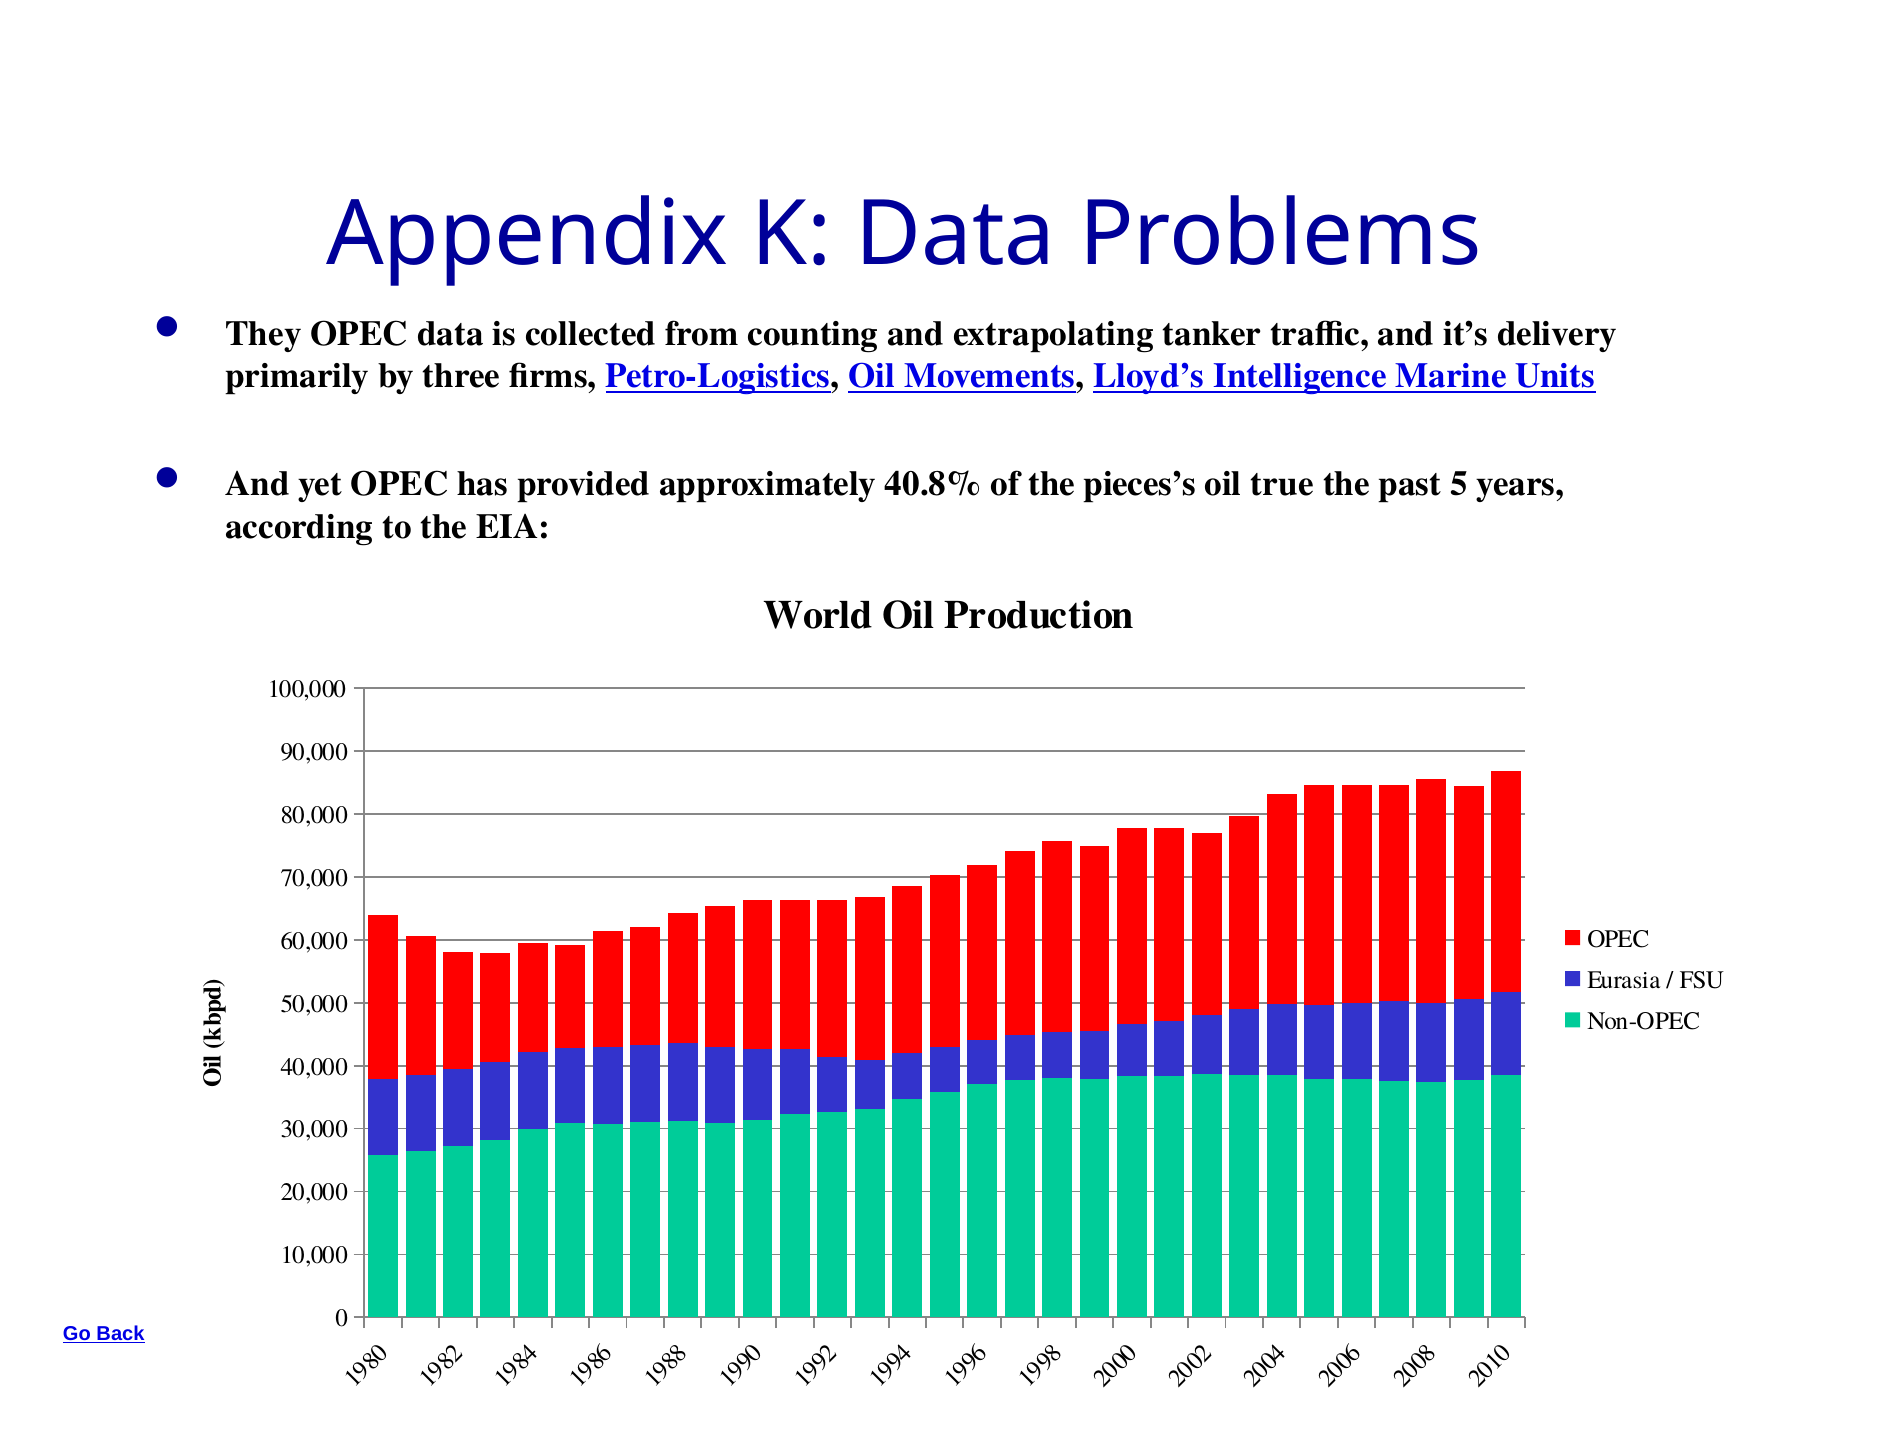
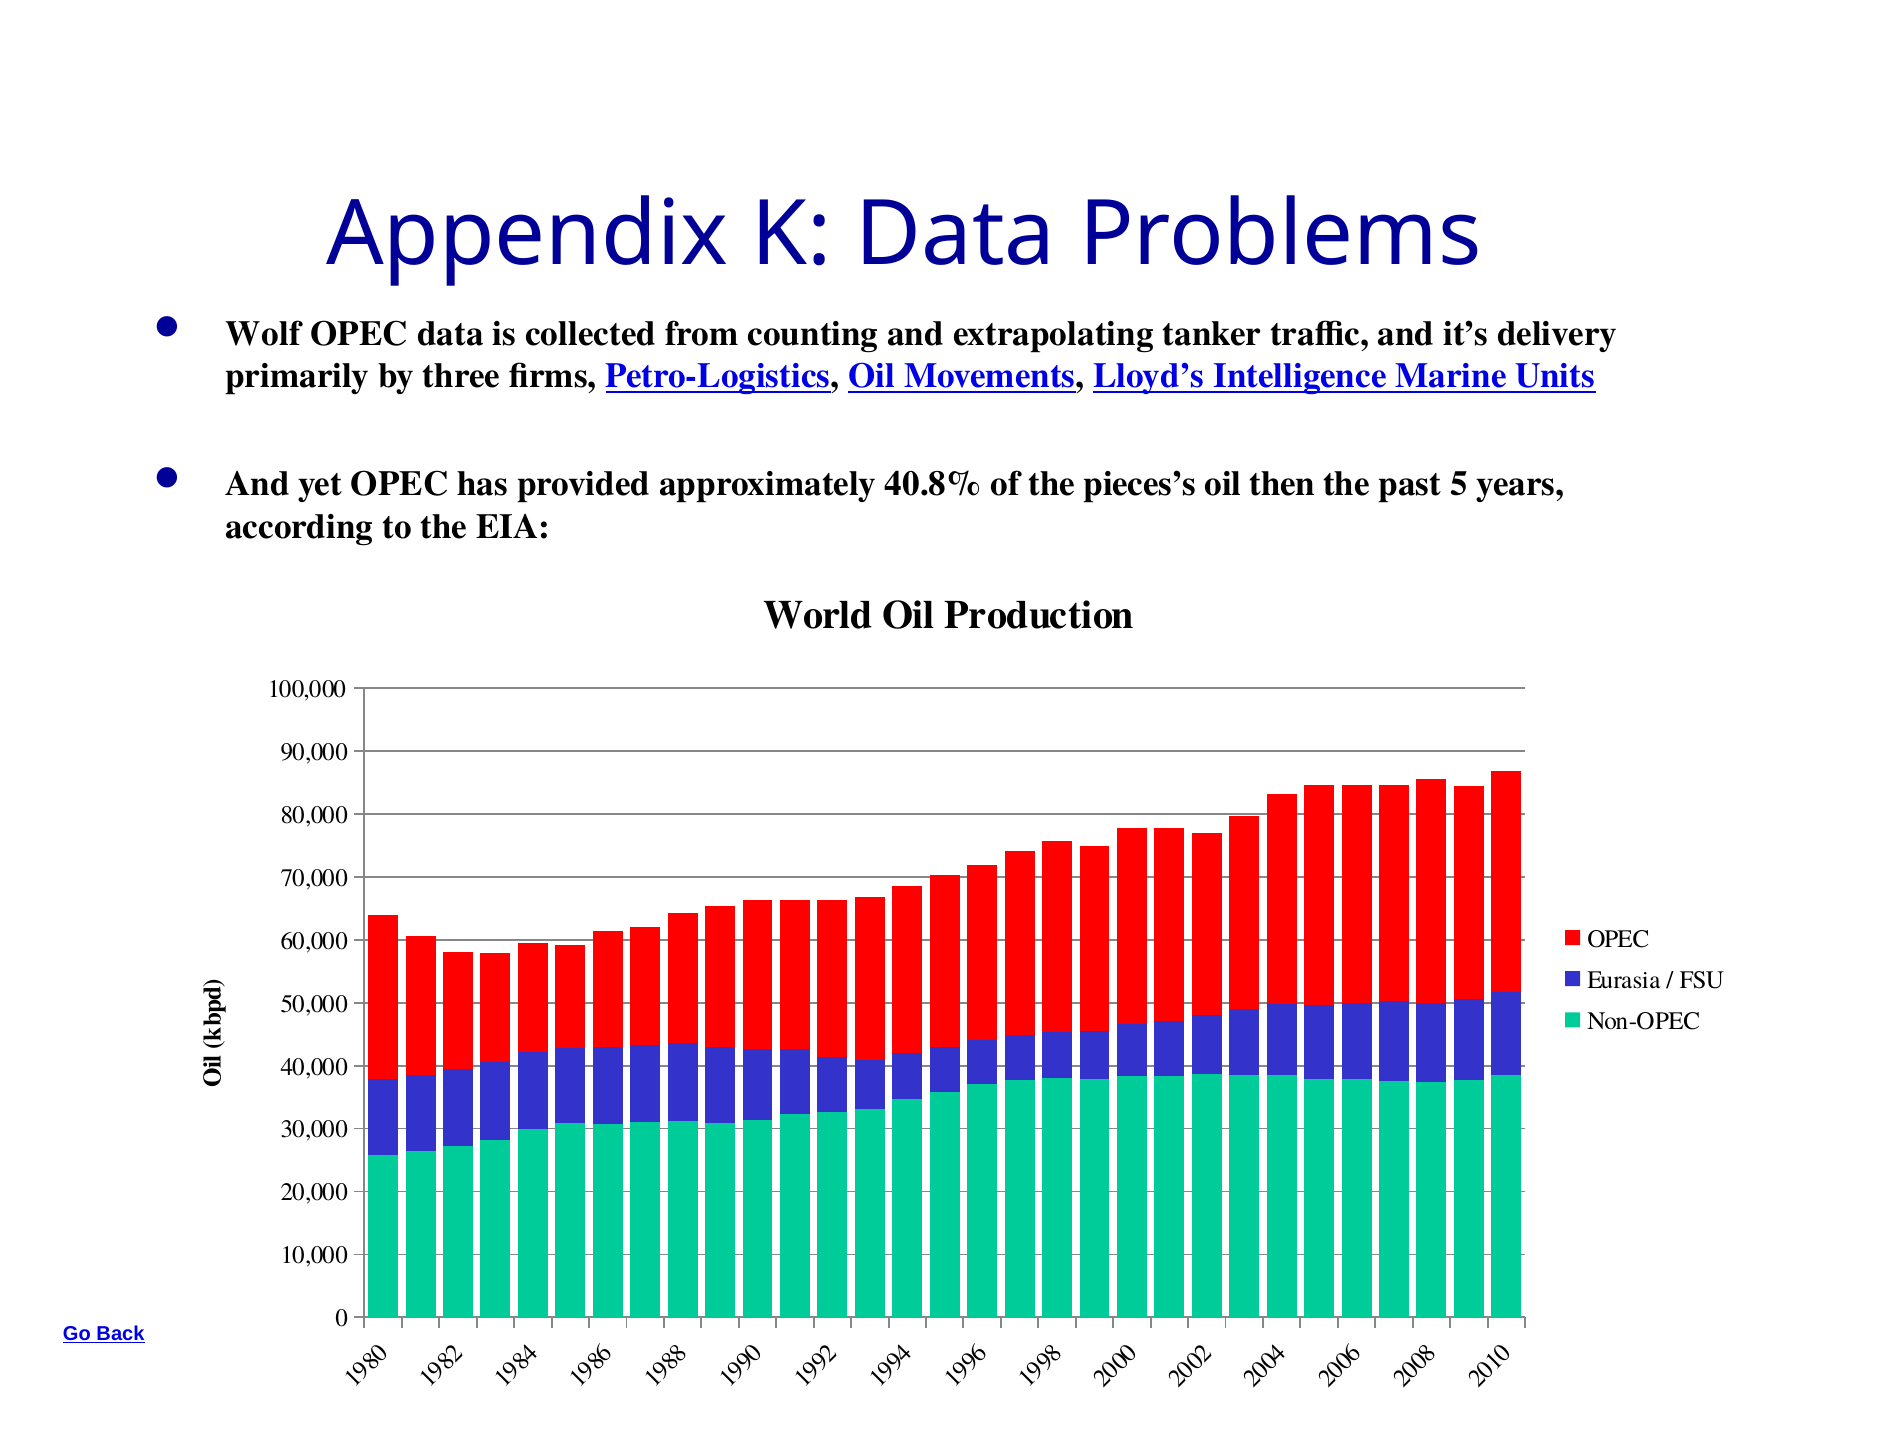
They: They -> Wolf (263, 334)
true: true -> then (1282, 484)
